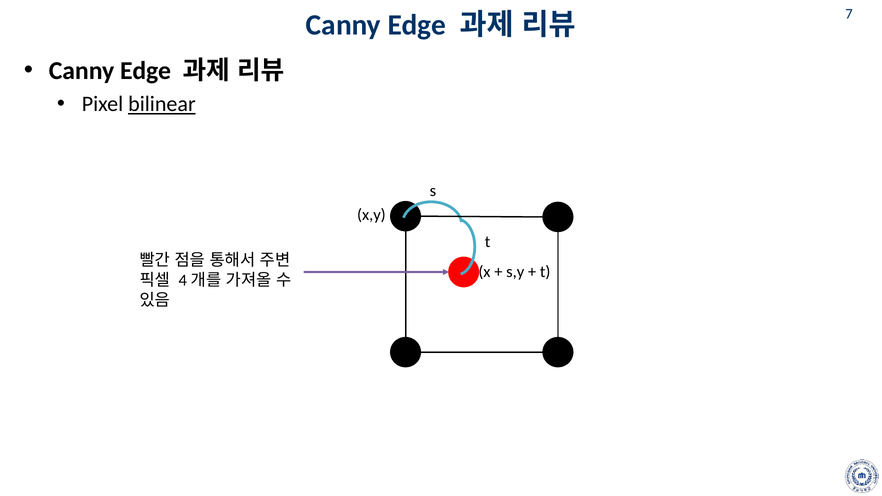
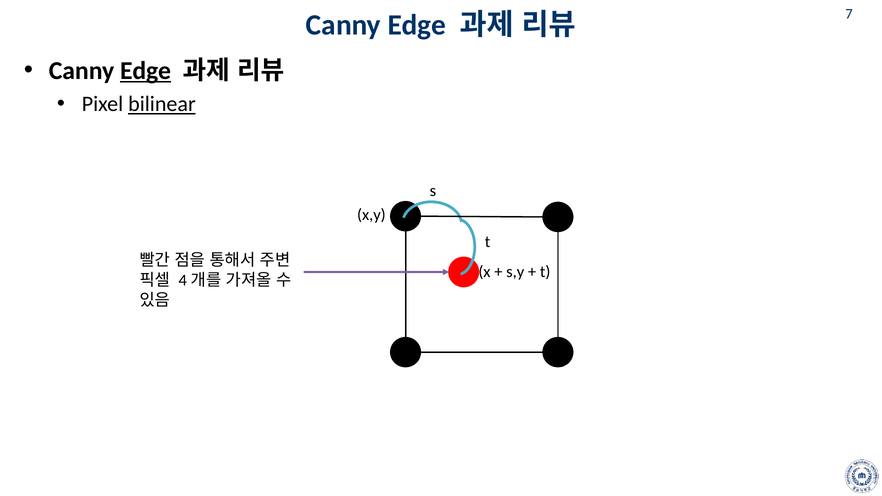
Edge underline: none -> present (146, 71)
